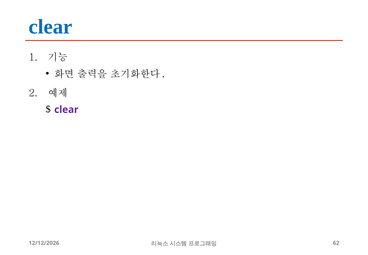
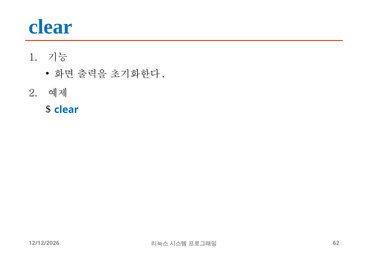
clear colour: purple -> blue (66, 110)
